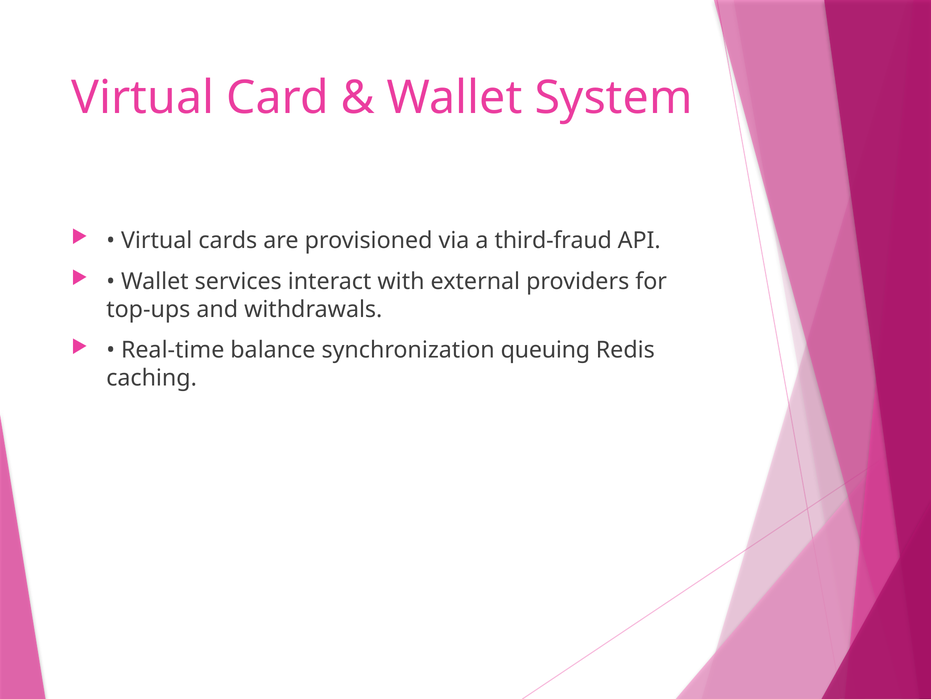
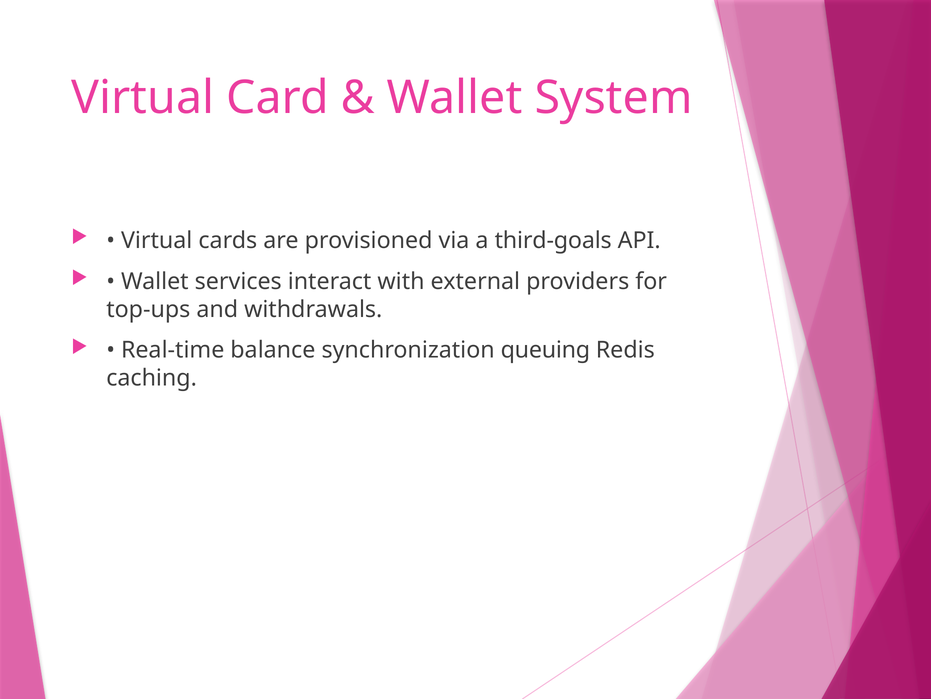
third-fraud: third-fraud -> third-goals (553, 240)
